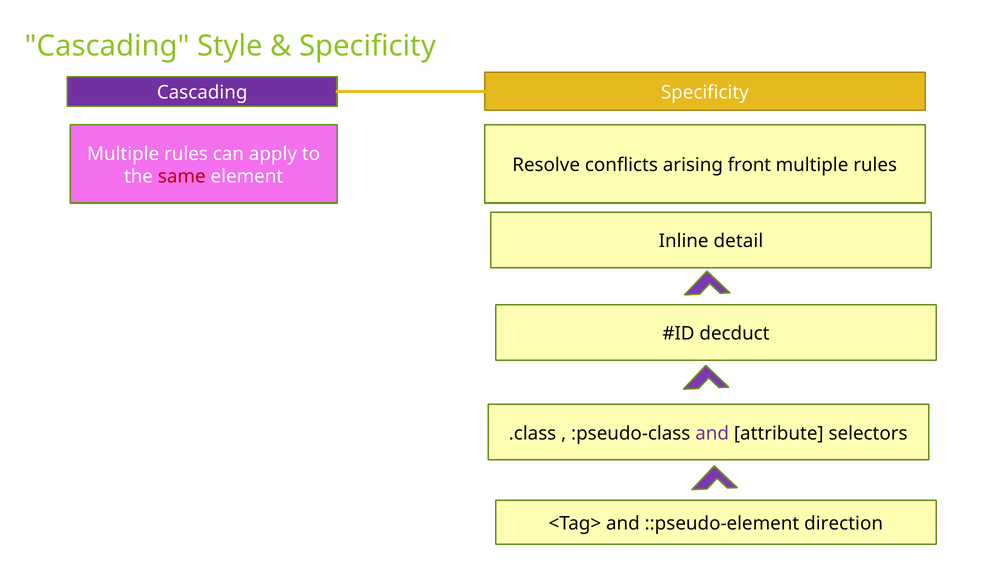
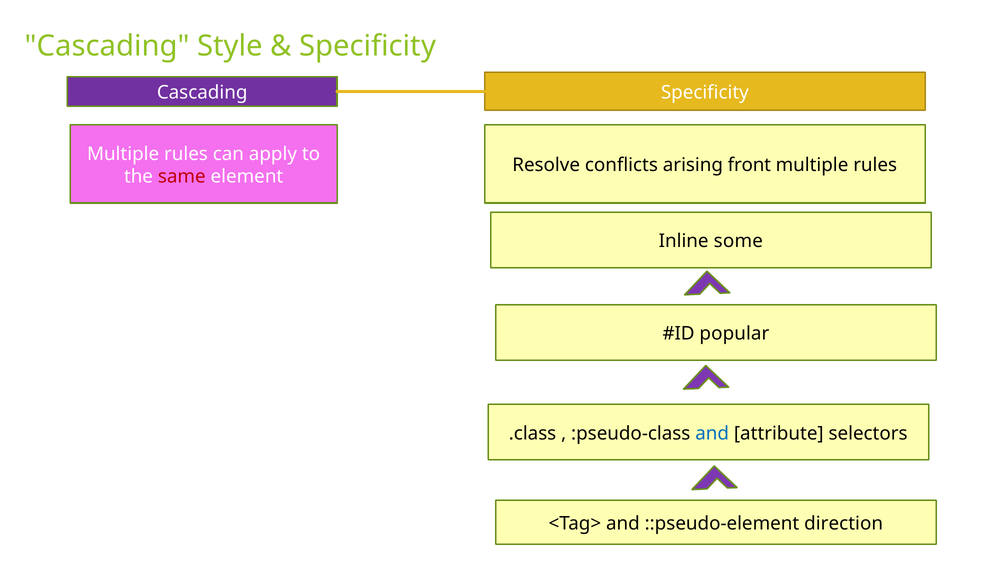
detail: detail -> some (738, 241)
decduct: decduct -> popular (734, 334)
and colour: purple -> blue (712, 433)
